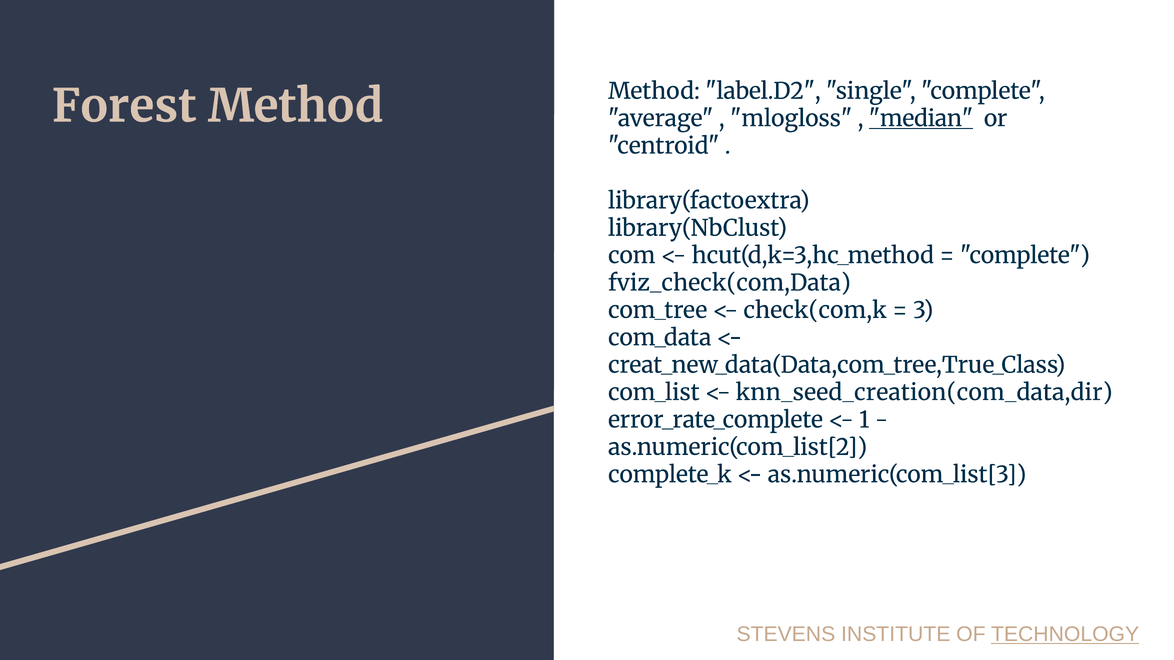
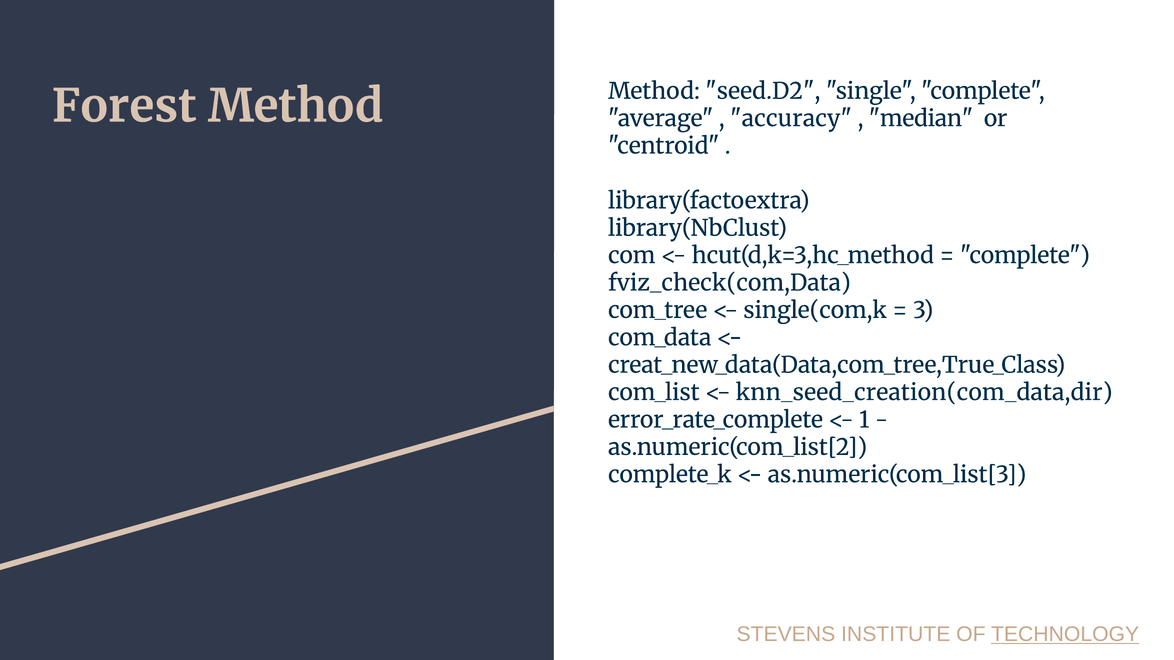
label.D2: label.D2 -> seed.D2 (763, 91)
mlogloss: mlogloss -> accuracy (791, 119)
median underline: present -> none (921, 119)
check(com,k: check(com,k -> single(com,k (815, 311)
